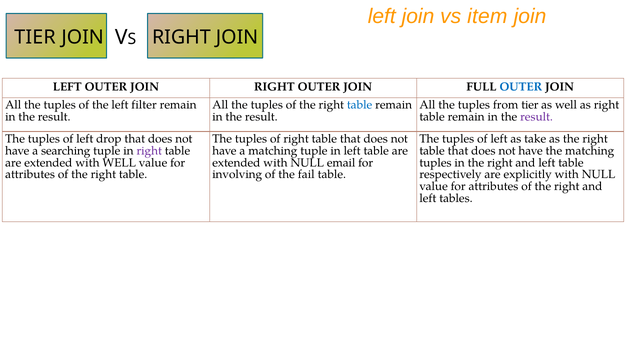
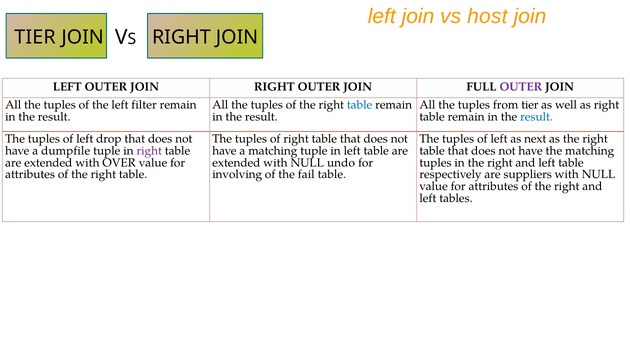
item: item -> host (487, 16)
OUTER colour: blue -> purple (521, 87)
result colour: purple -> blue (537, 117)
take: take -> next (535, 139)
searching: searching -> dumpfile (66, 151)
with WELL: WELL -> OVER (119, 163)
email: email -> undo (341, 163)
explicitly: explicitly -> suppliers (528, 175)
